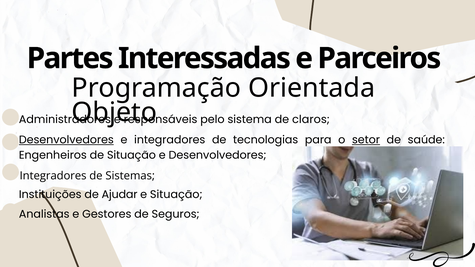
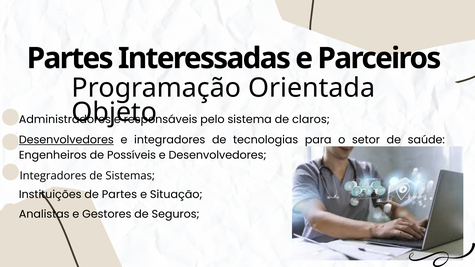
setor underline: present -> none (366, 140)
de Situação: Situação -> Possíveis (131, 155)
de Ajudar: Ajudar -> Partes (119, 195)
